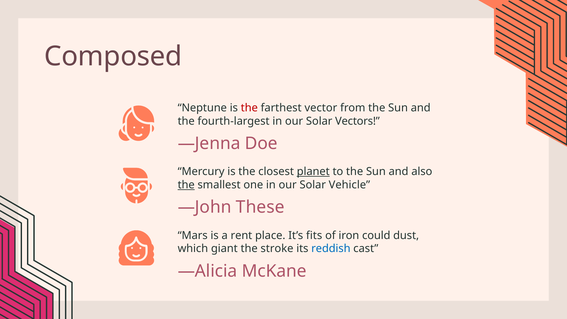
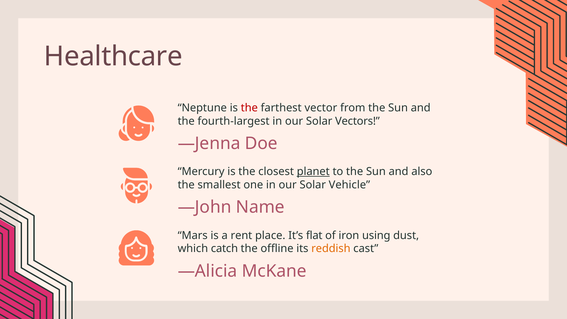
Composed: Composed -> Healthcare (113, 56)
the underline: present -> none (186, 185)
These: These -> Name (260, 207)
fits: fits -> flat (314, 235)
could: could -> using (376, 235)
giant: giant -> catch (224, 249)
stroke: stroke -> offline (277, 249)
reddish colour: blue -> orange (331, 249)
